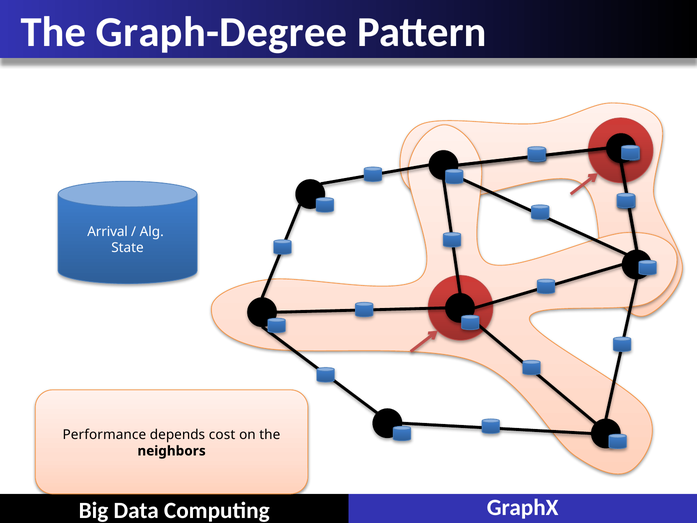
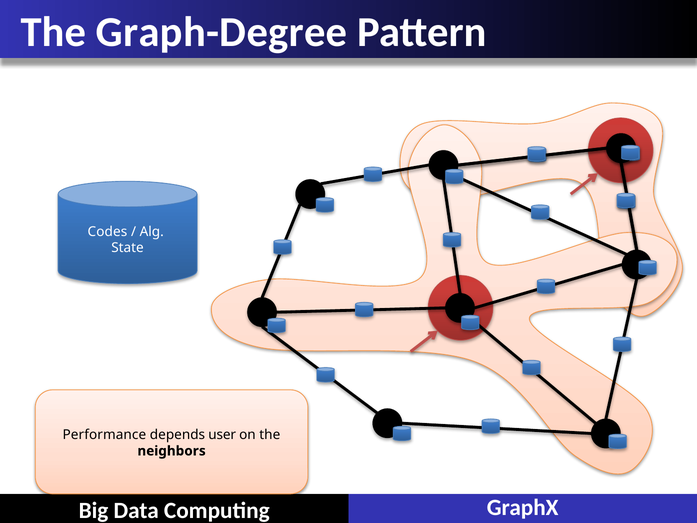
Arrival: Arrival -> Codes (107, 232)
cost: cost -> user (222, 434)
